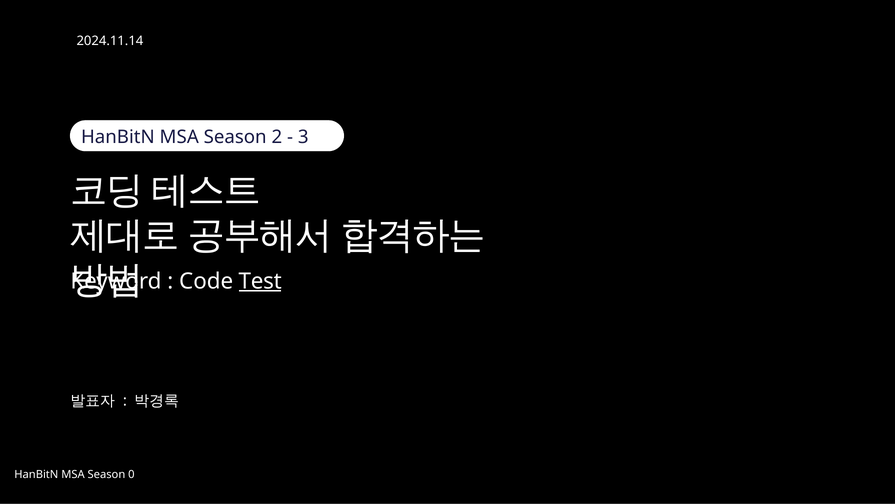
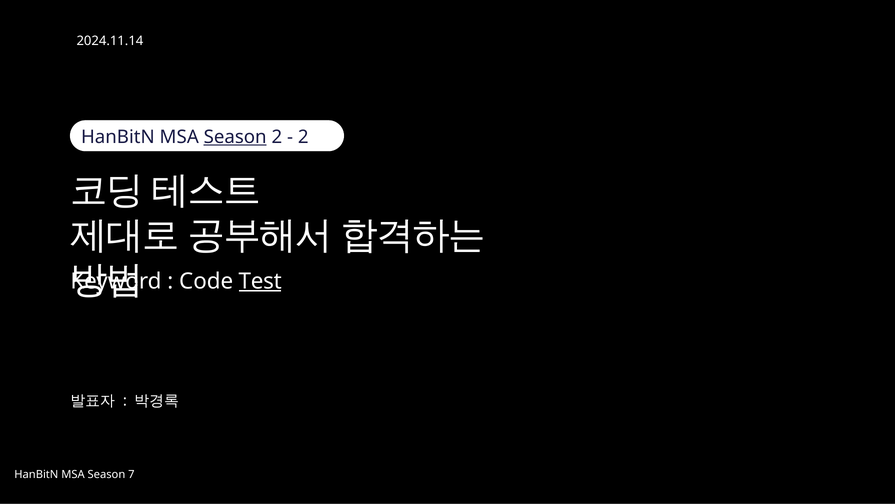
Season underline: none -> present (235, 137)
3: 3 -> 2 (303, 137)
0: 0 -> 7 (131, 474)
